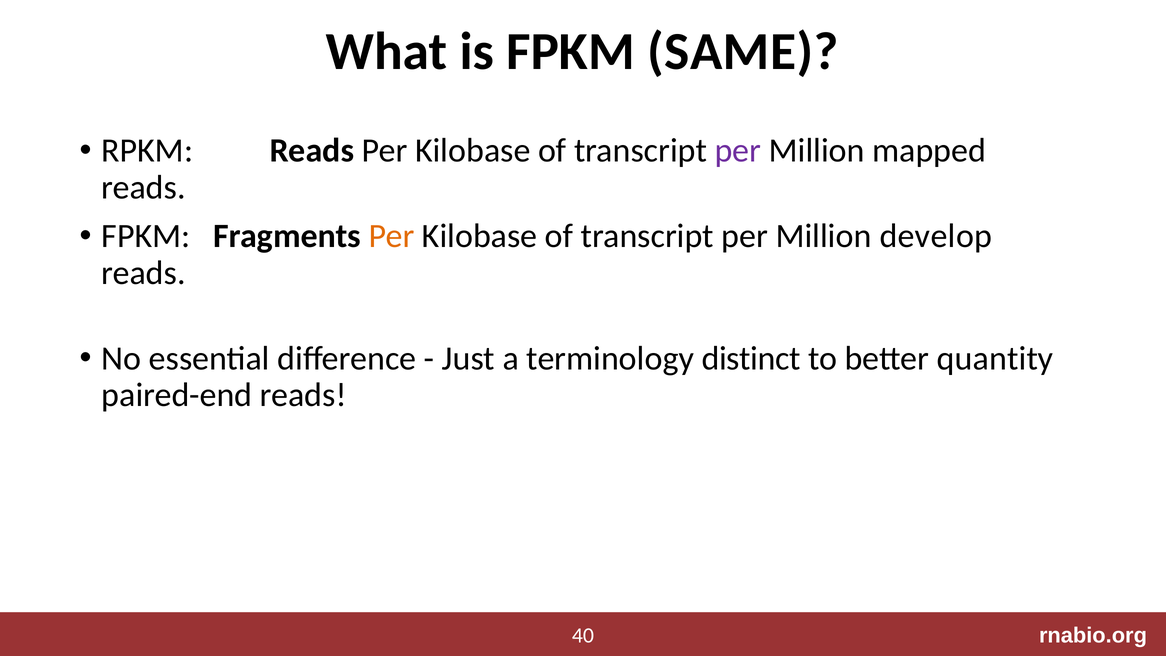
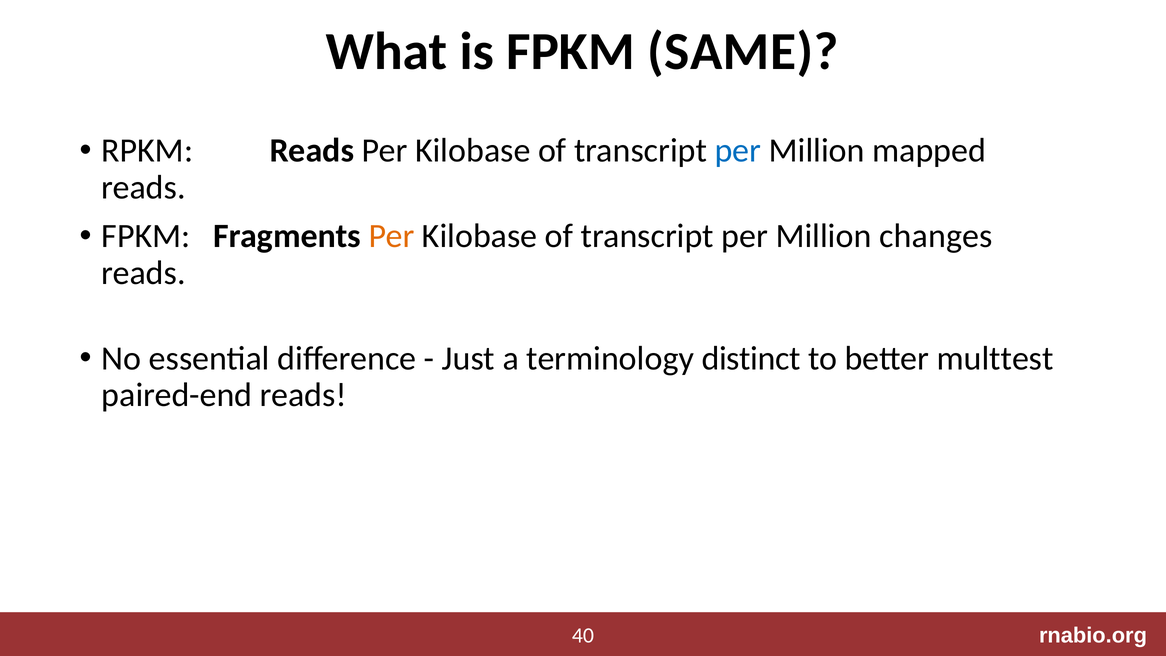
per colour: purple -> blue (738, 151)
develop: develop -> changes (936, 236)
quantity: quantity -> multtest (995, 358)
